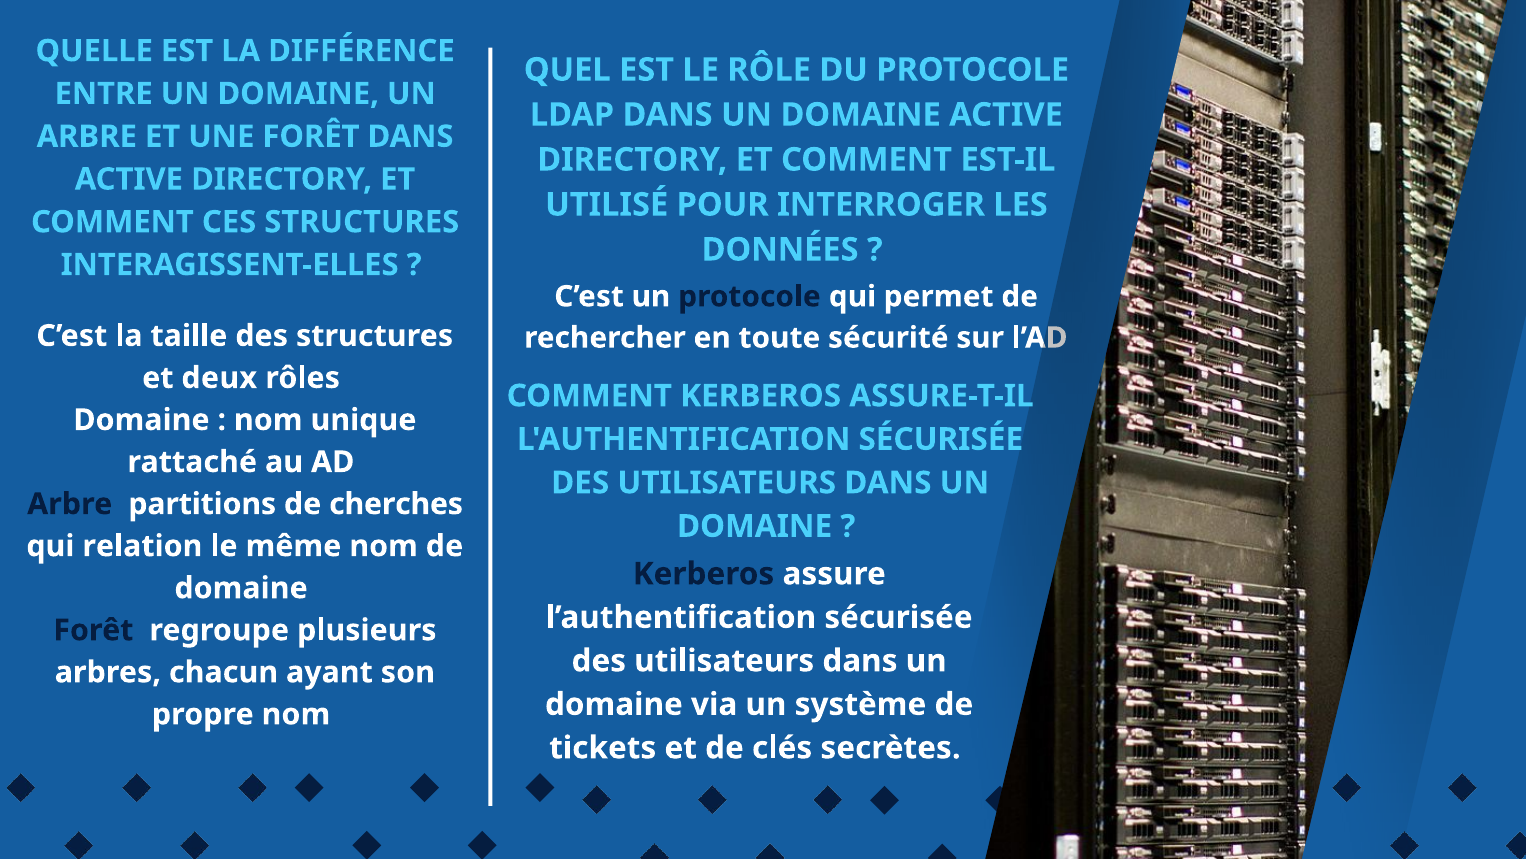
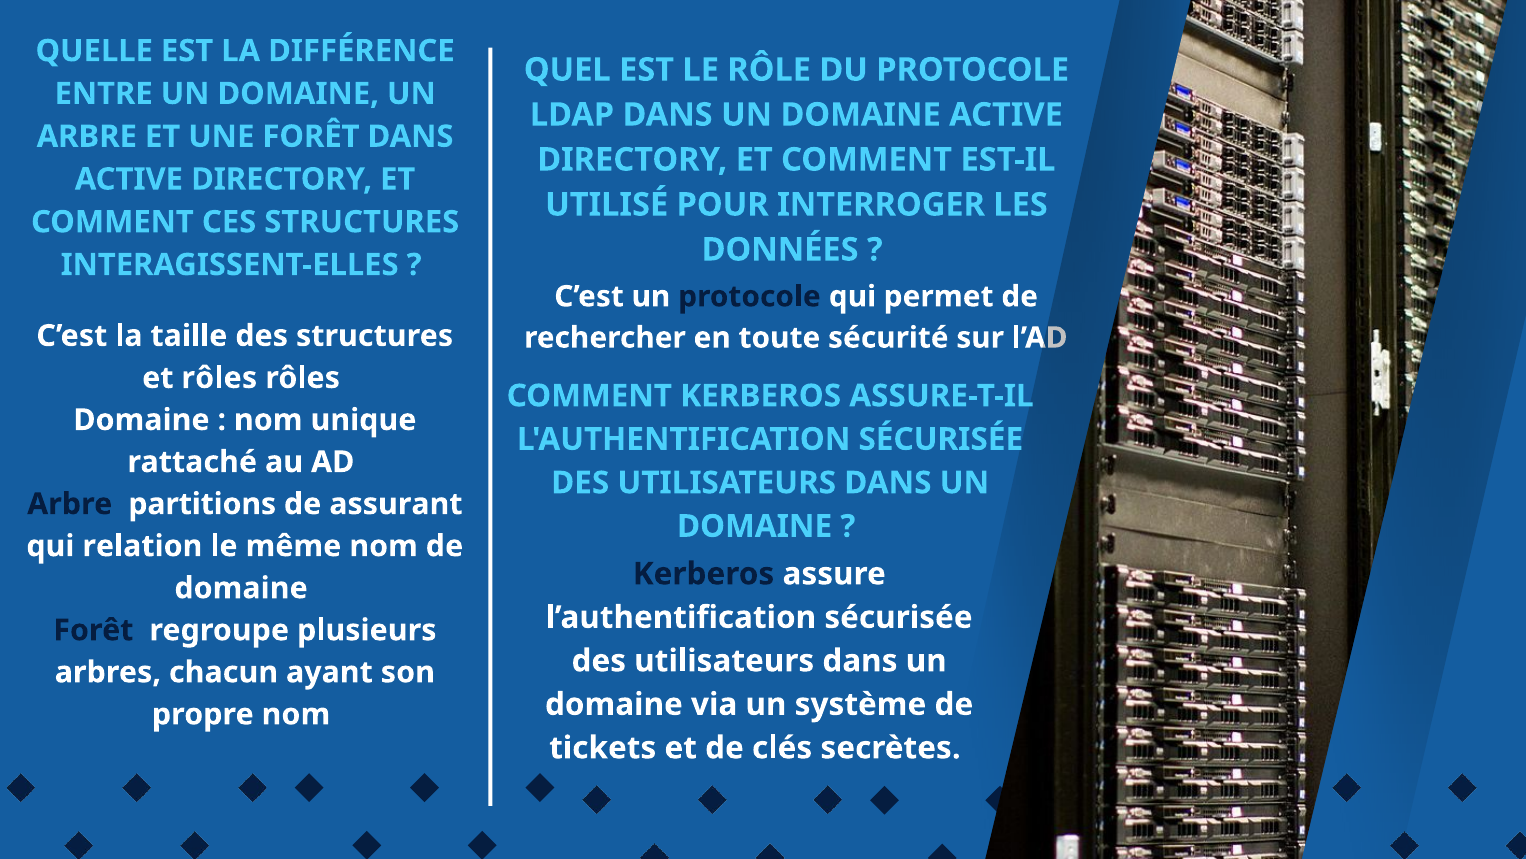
et deux: deux -> rôles (219, 378)
cherches: cherches -> assurant (396, 504)
